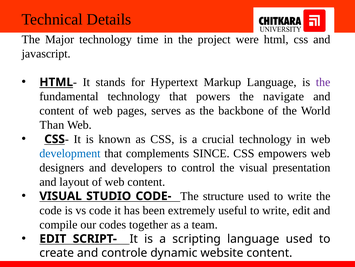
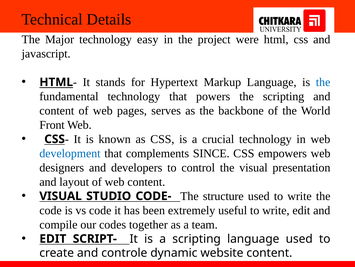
time: time -> easy (148, 39)
the colour: purple -> blue (323, 82)
the navigate: navigate -> scripting (284, 96)
Than: Than -> Front (52, 125)
